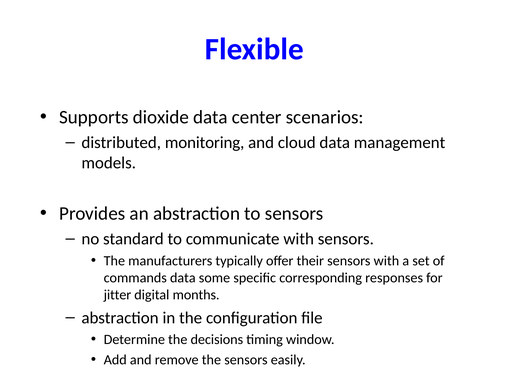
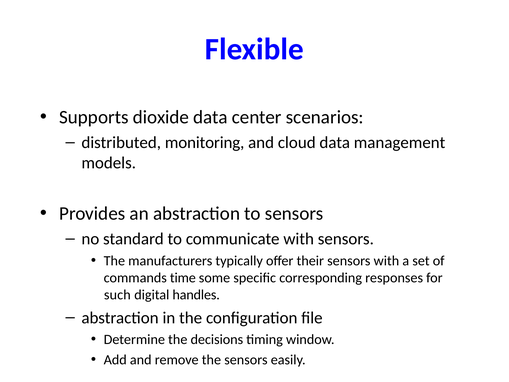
commands data: data -> time (183, 278)
jitter: jitter -> such (117, 295)
months: months -> handles (196, 295)
